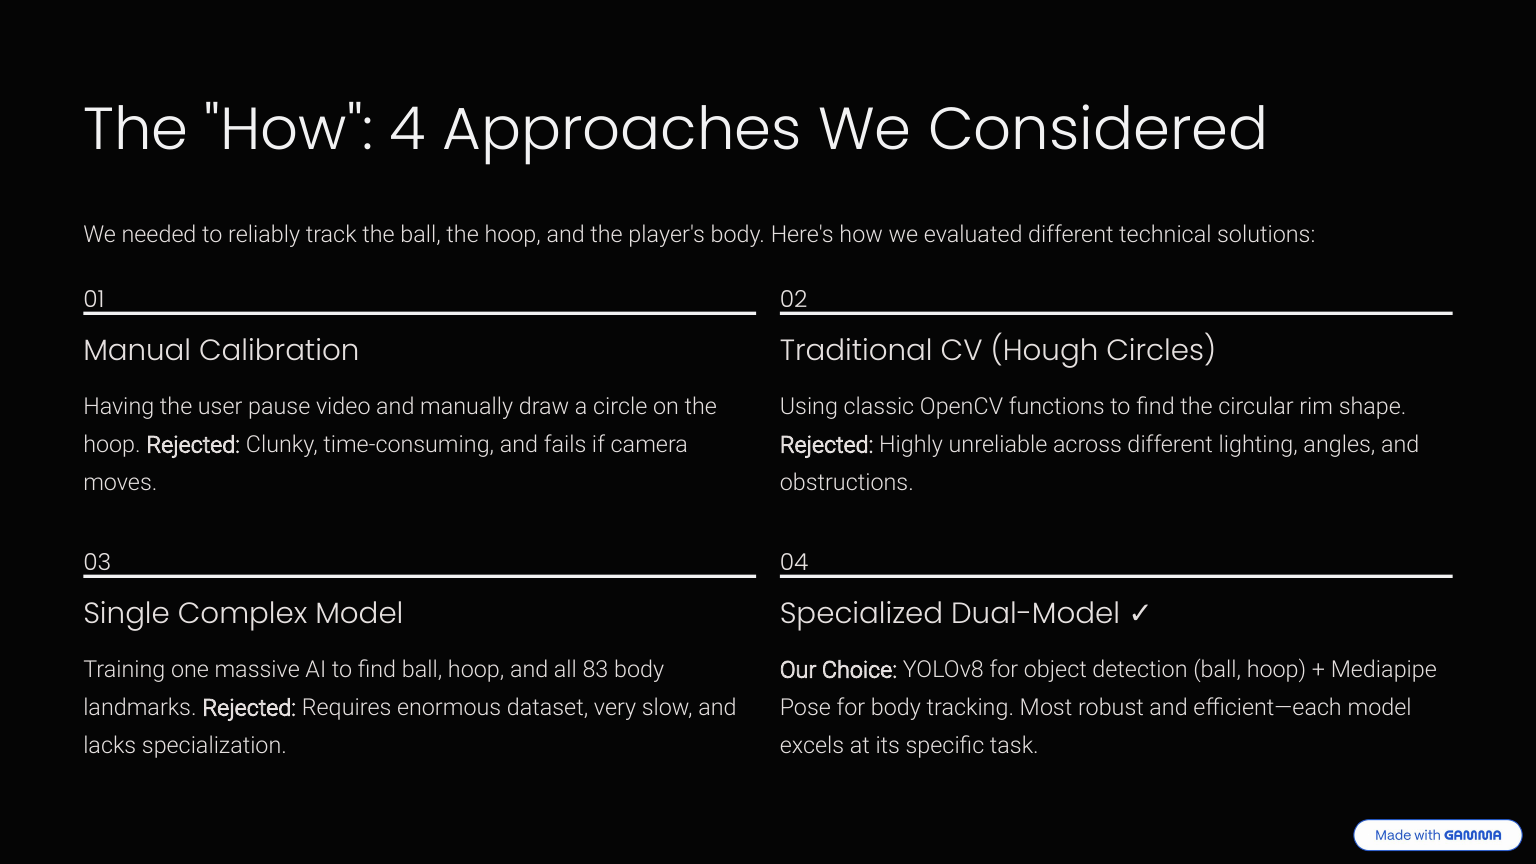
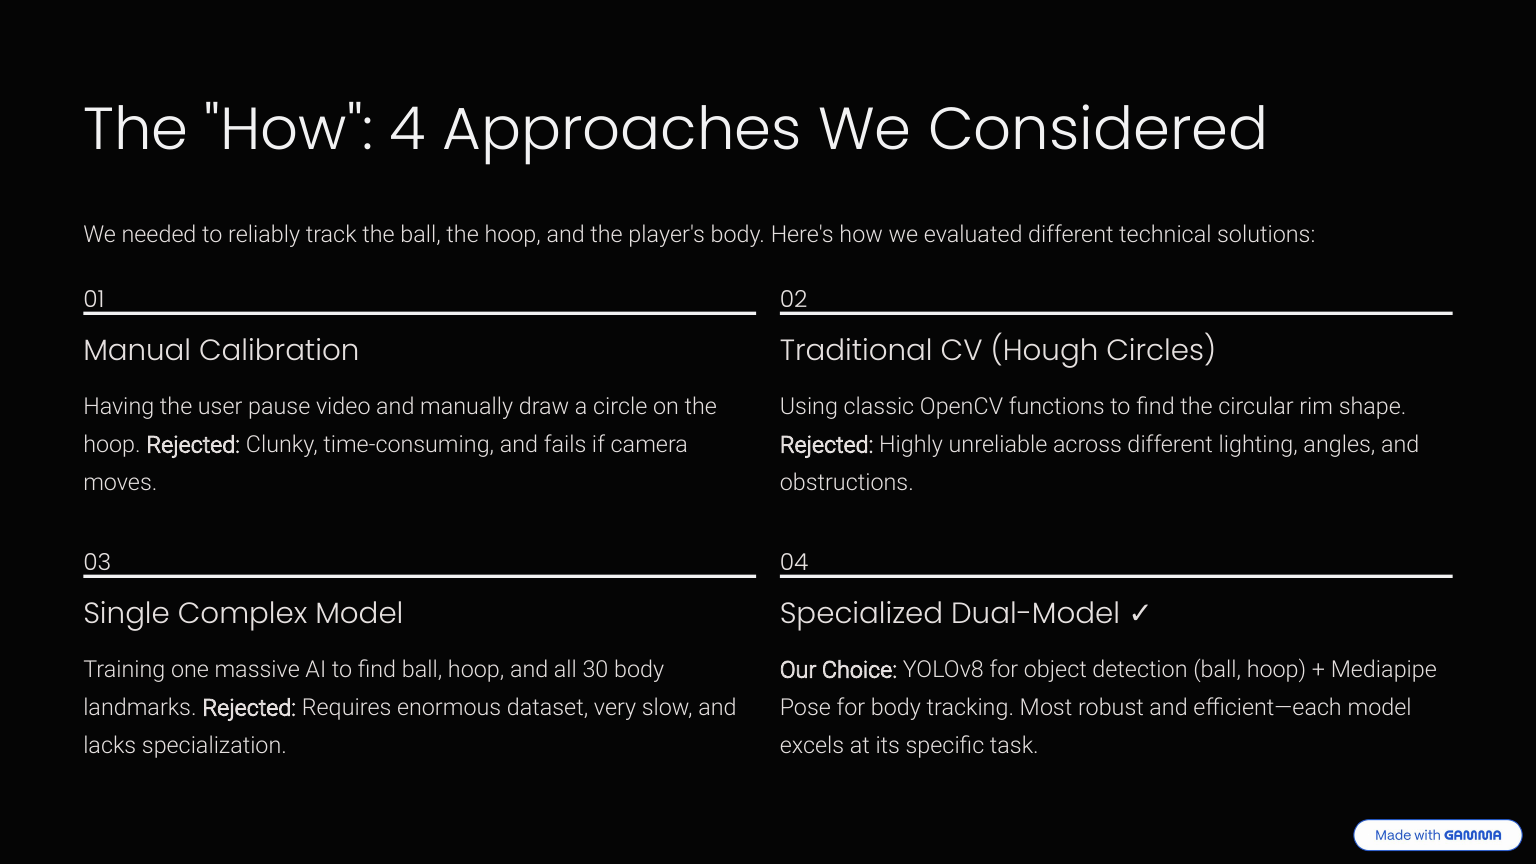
83: 83 -> 30 (595, 670)
